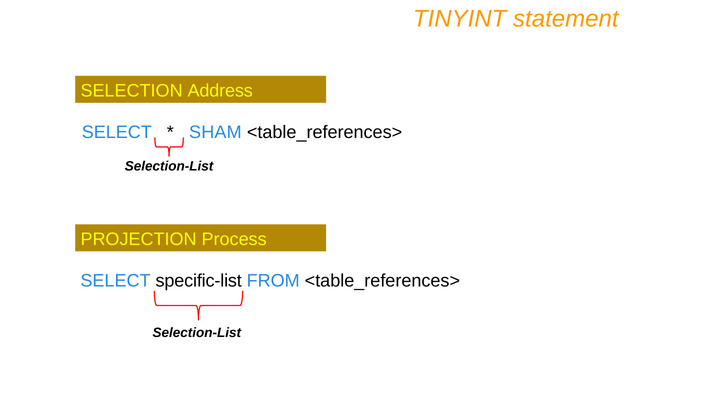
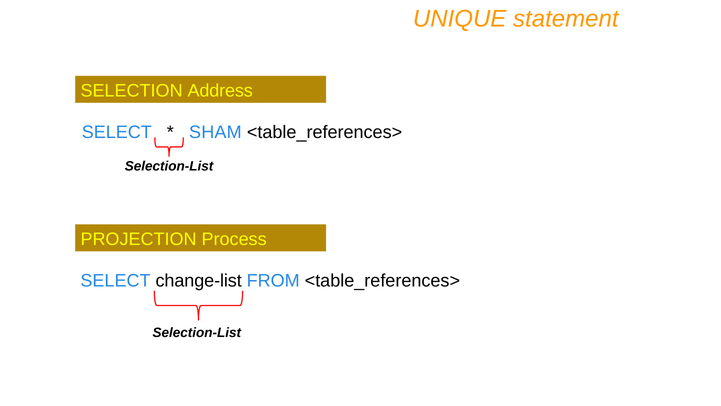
TINYINT: TINYINT -> UNIQUE (460, 19)
specific-list: specific-list -> change-list (199, 280)
